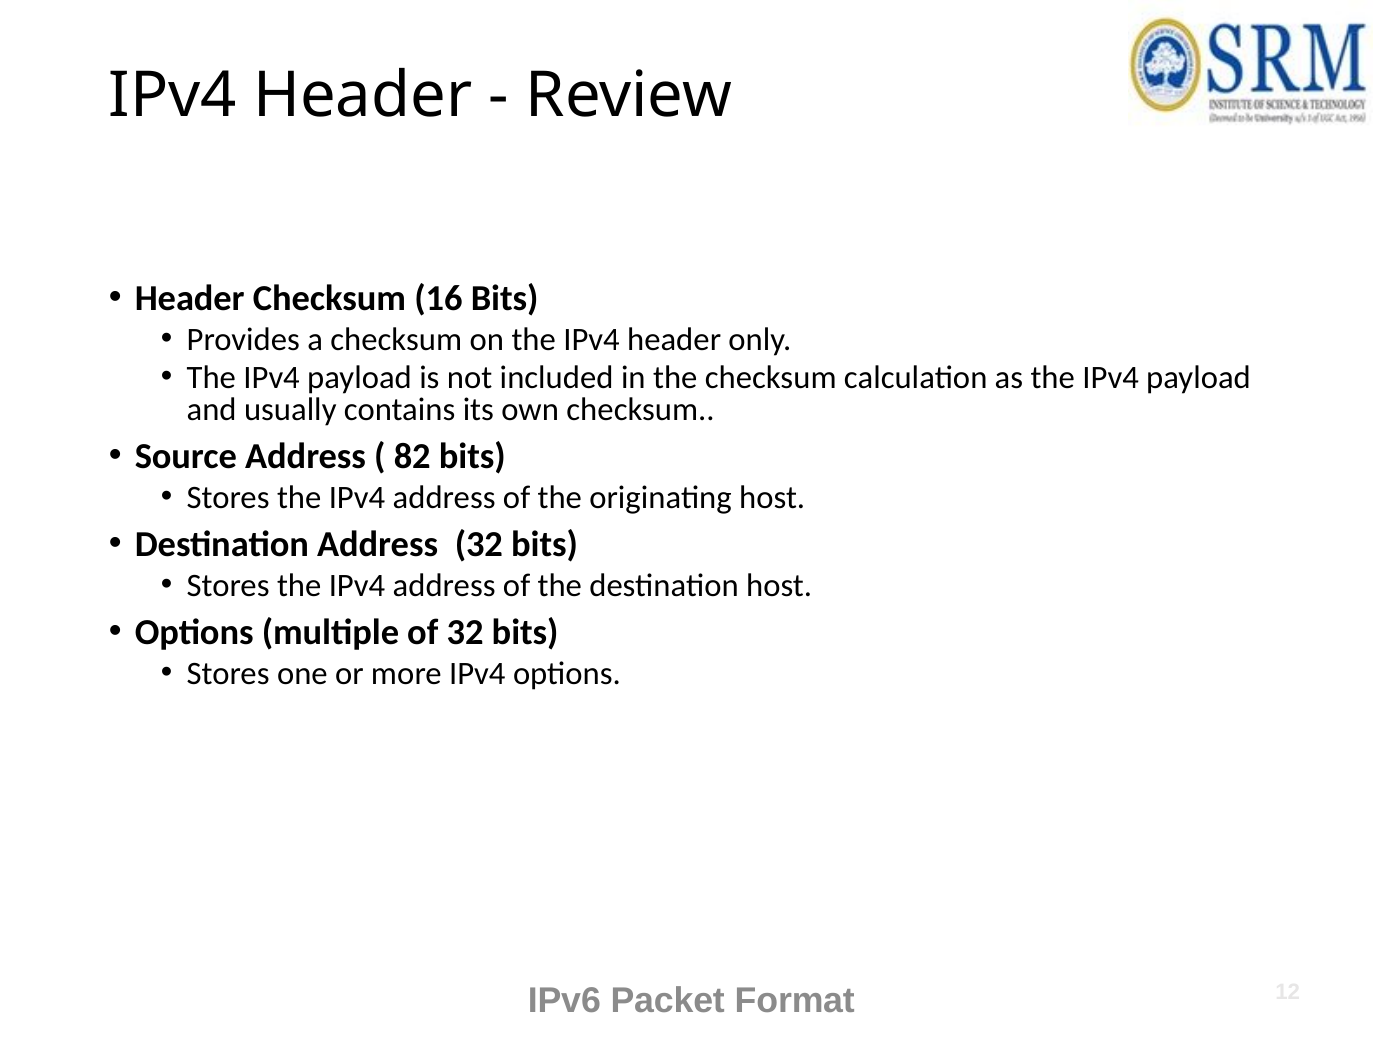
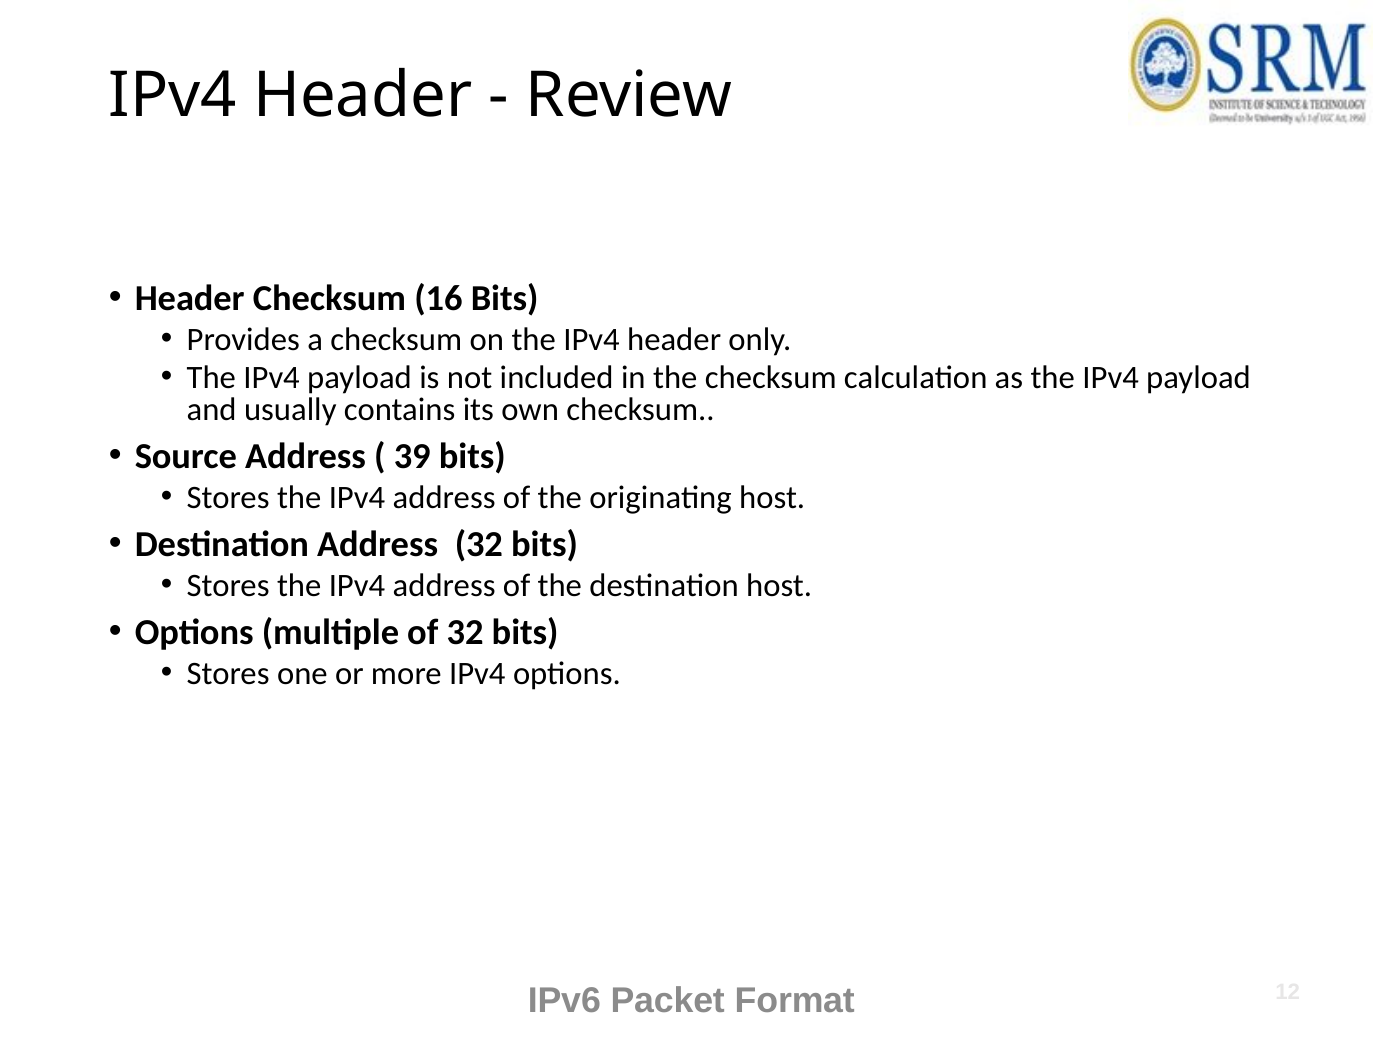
82: 82 -> 39 (412, 457)
